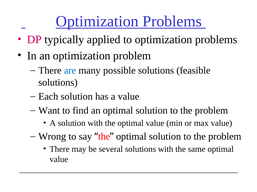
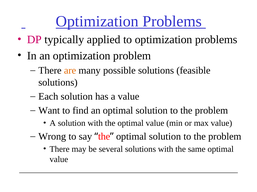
are colour: blue -> orange (70, 71)
